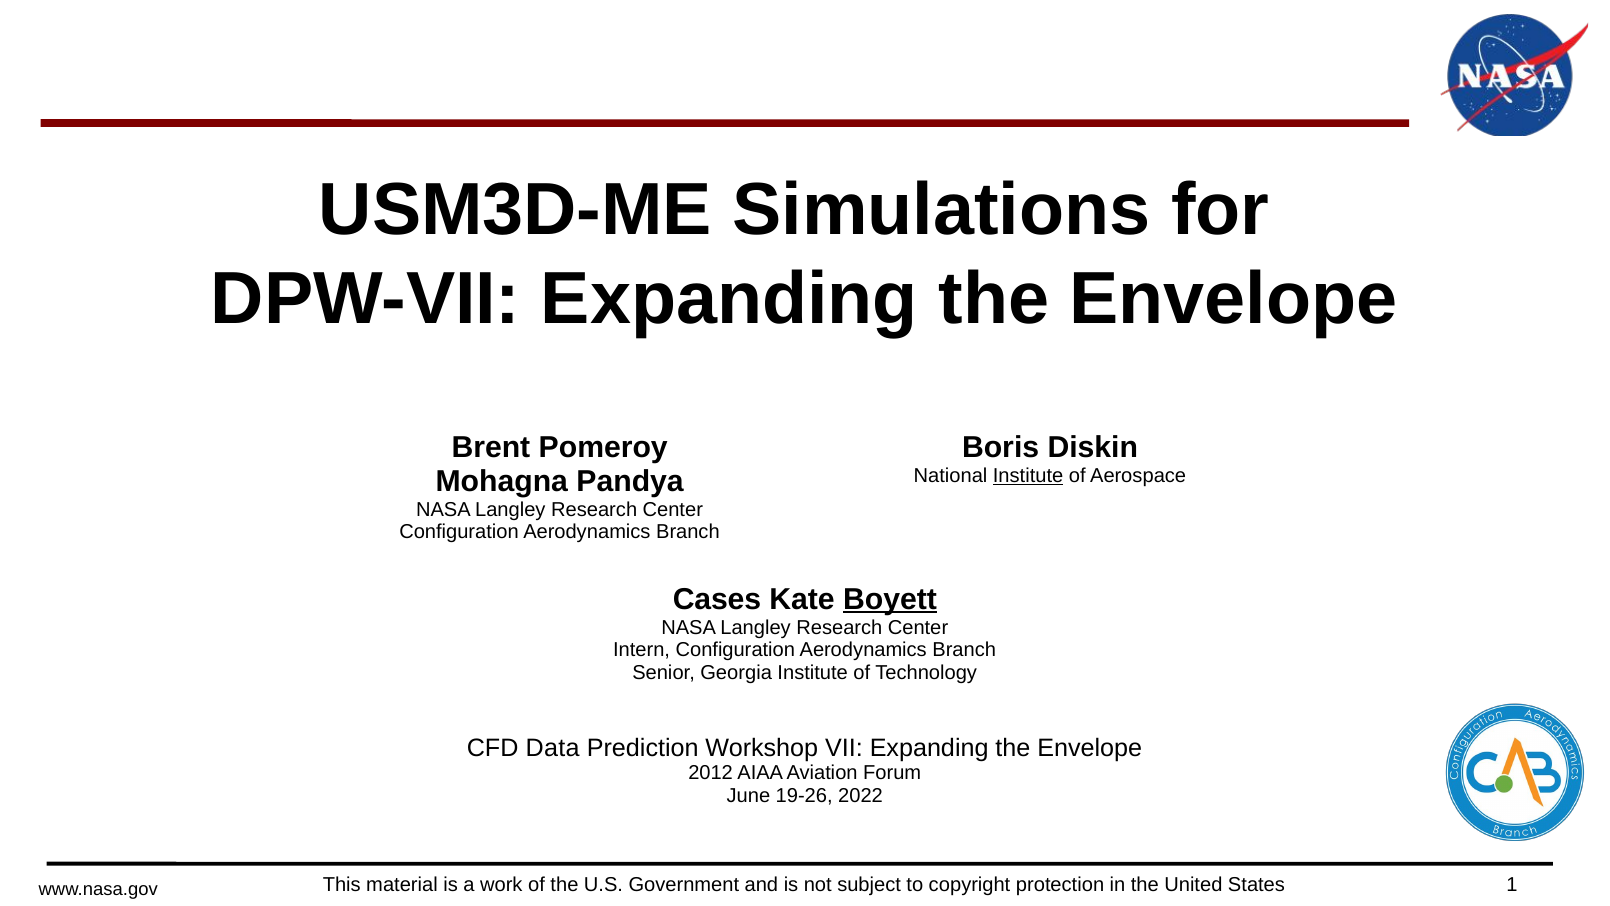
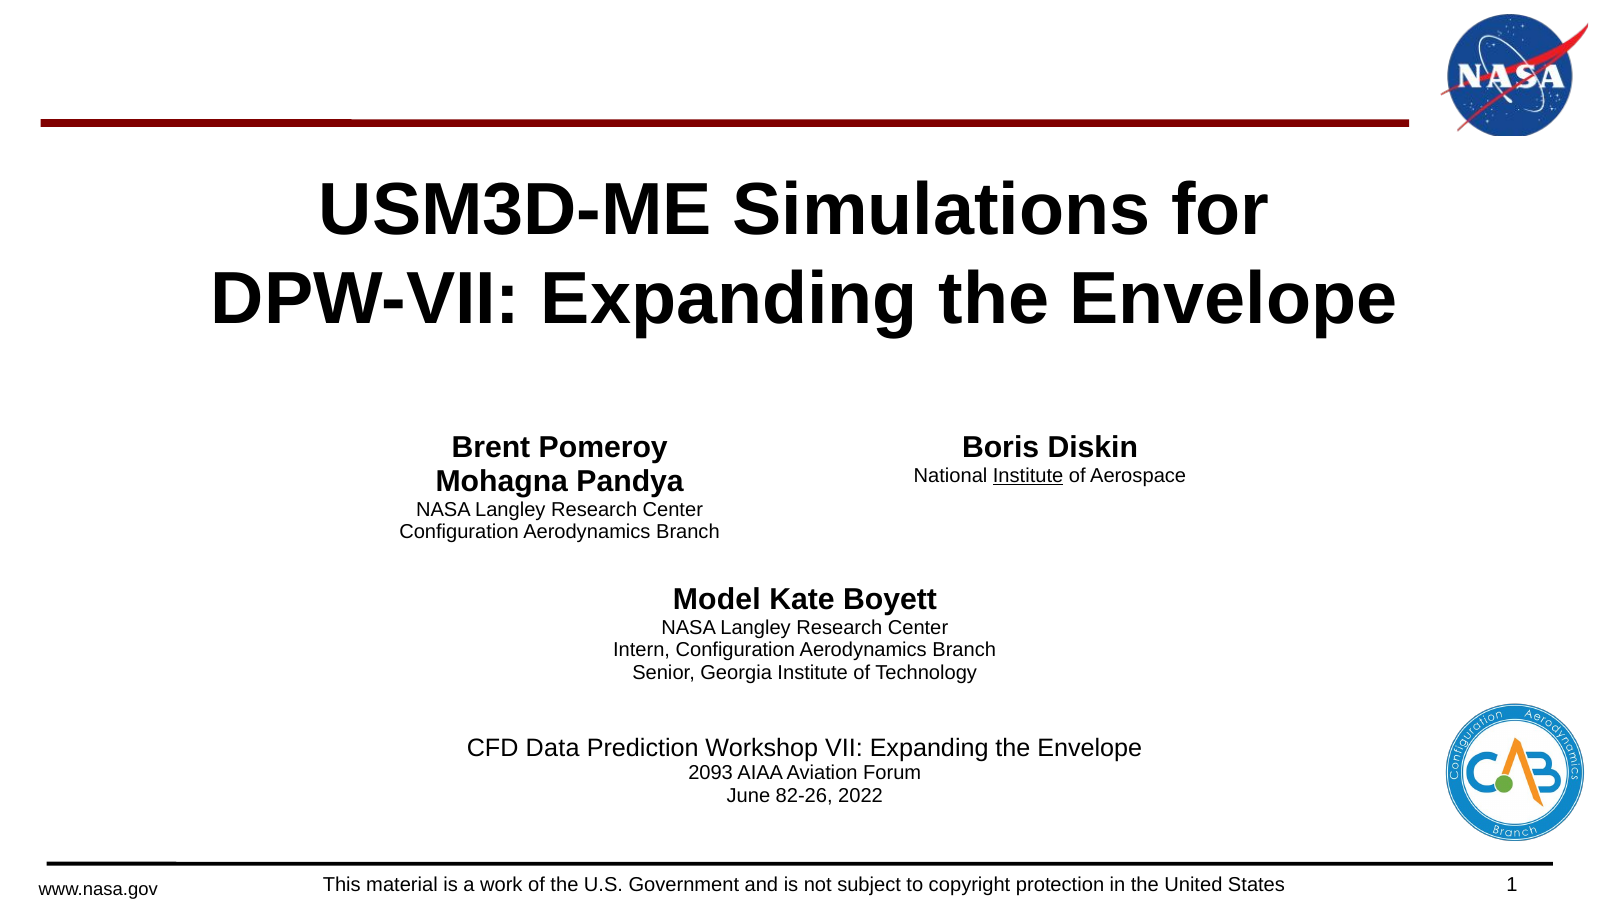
Cases: Cases -> Model (717, 599)
Boyett underline: present -> none (890, 599)
2012: 2012 -> 2093 (711, 773)
19-26: 19-26 -> 82-26 (804, 795)
